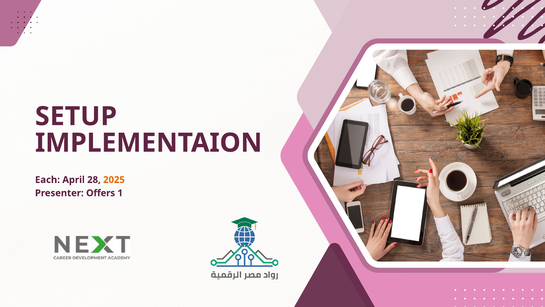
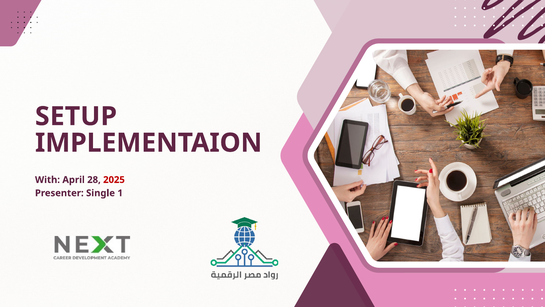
Each: Each -> With (47, 180)
2025 colour: orange -> red (114, 180)
Offers: Offers -> Single (101, 193)
